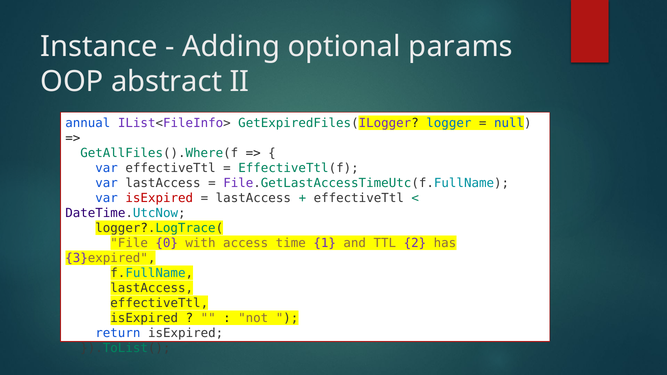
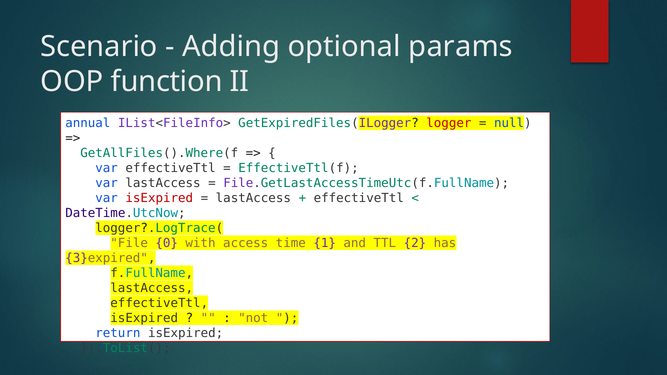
Instance: Instance -> Scenario (99, 47)
abstract: abstract -> function (167, 82)
logger colour: blue -> red (449, 123)
